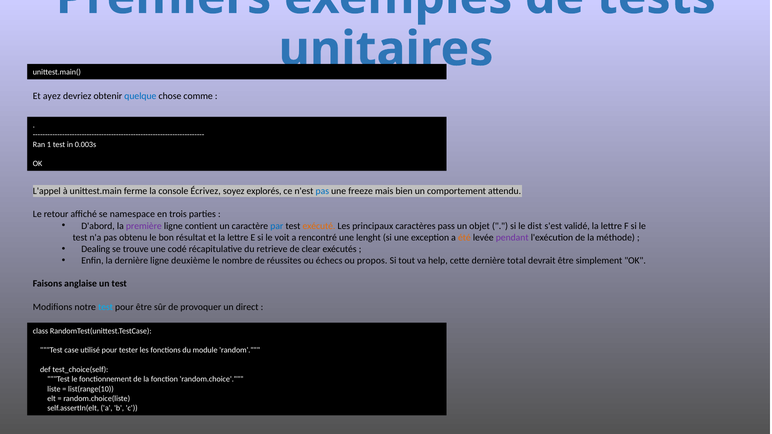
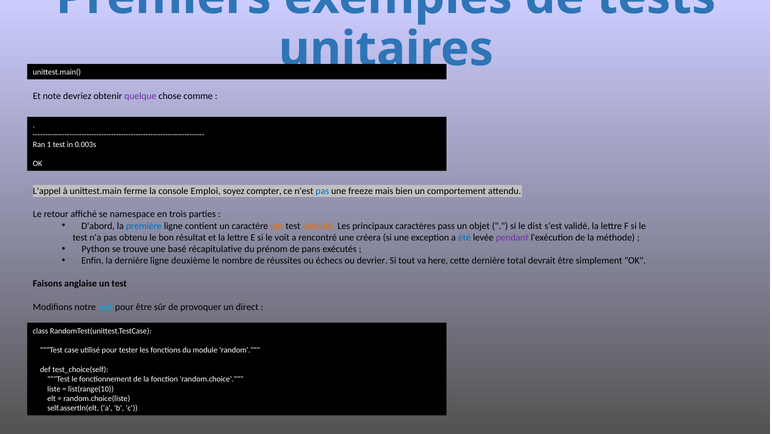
ayez: ayez -> note (52, 96)
quelque colour: blue -> purple (140, 96)
Écrivez: Écrivez -> Emploi (206, 191)
explorés: explorés -> compter (264, 191)
première colour: purple -> blue (144, 226)
par colour: blue -> orange (277, 226)
lenght: lenght -> créera (368, 238)
été colour: orange -> blue (464, 238)
Dealing: Dealing -> Python (96, 249)
codé: codé -> basé (177, 249)
retrieve: retrieve -> prénom (272, 249)
clear: clear -> pans (311, 249)
propos: propos -> devrier (372, 261)
help: help -> here (438, 261)
